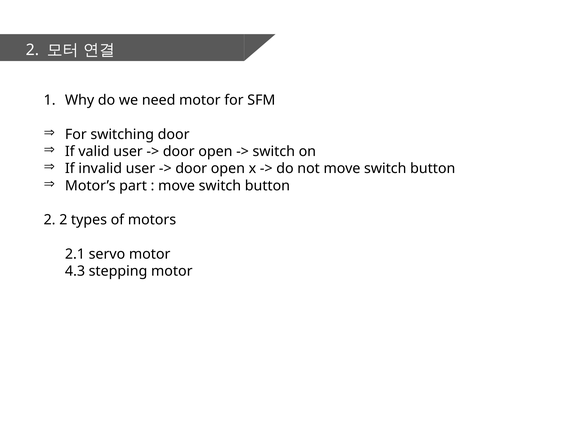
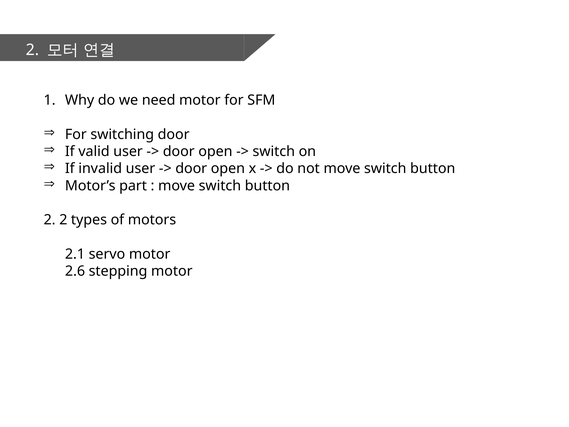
4.3: 4.3 -> 2.6 (75, 271)
